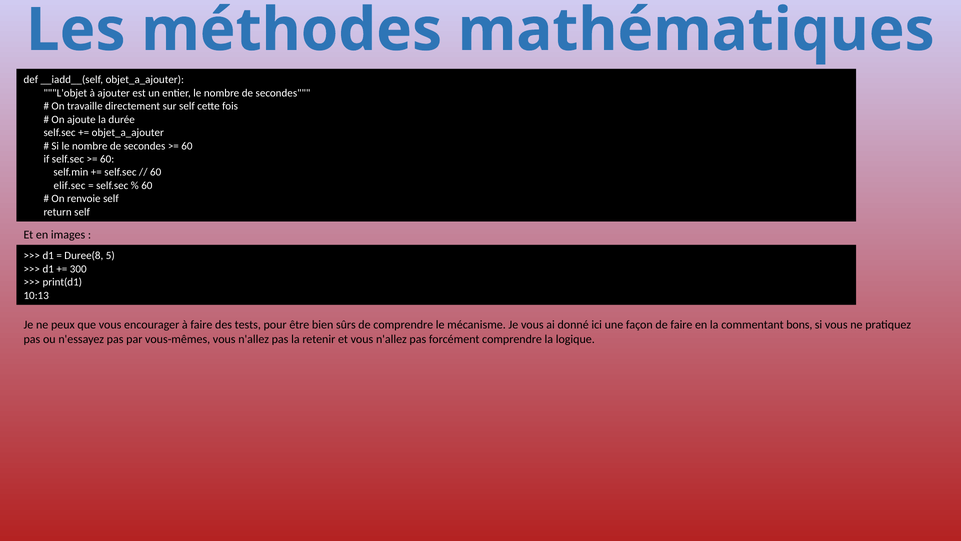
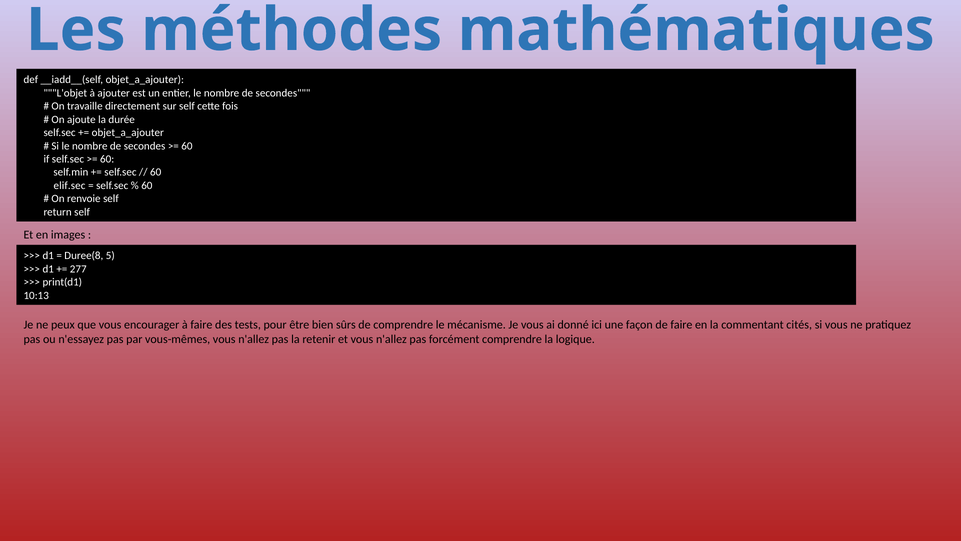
300: 300 -> 277 (78, 269)
bons: bons -> cités (799, 325)
